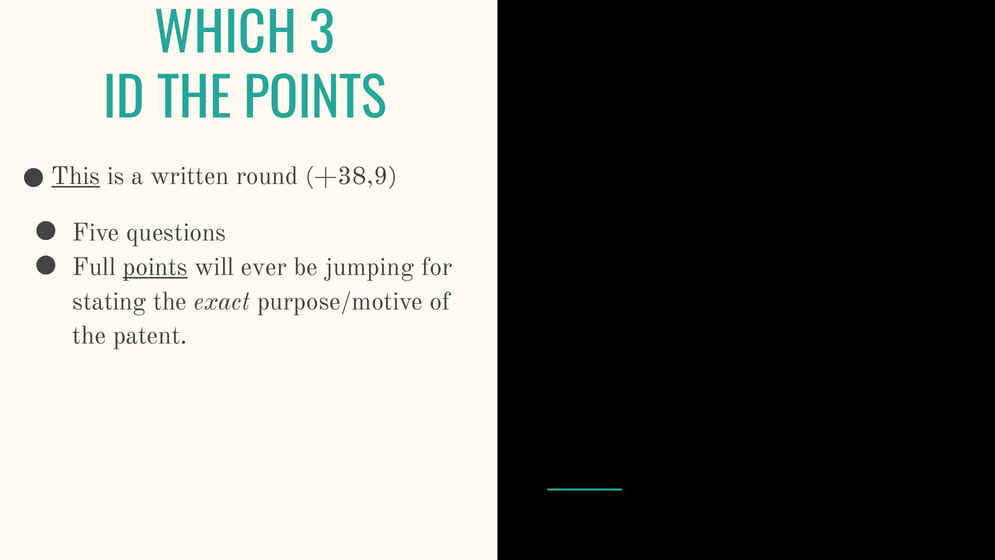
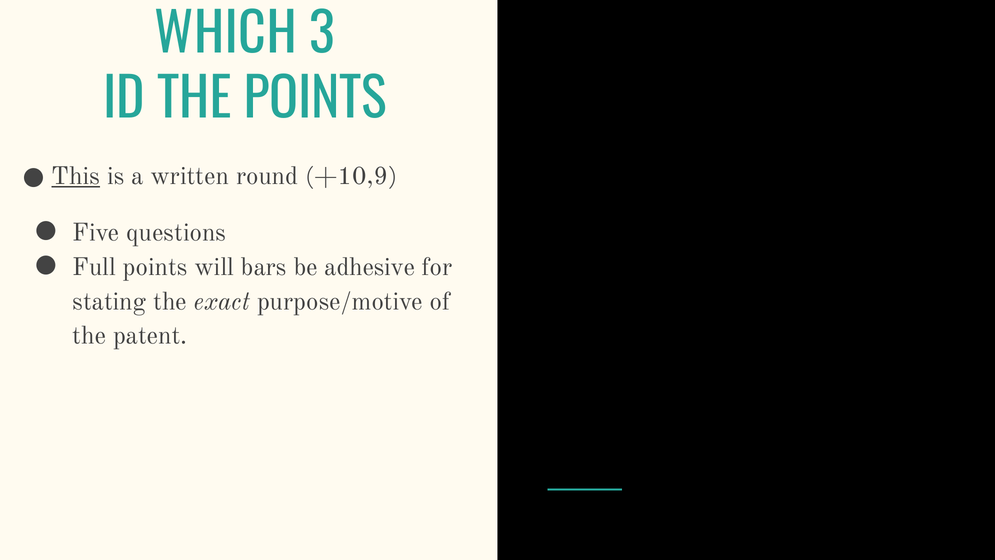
+38,9: +38,9 -> +10,9 (351, 176)
points underline: present -> none (155, 267)
ever: ever -> bars (264, 267)
jumping: jumping -> adhesive (370, 267)
